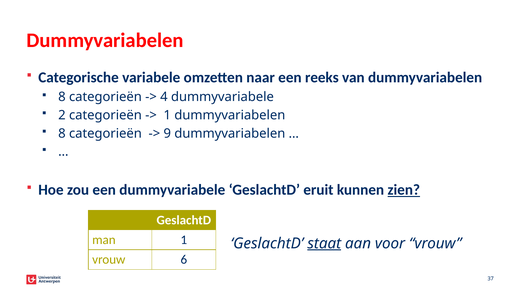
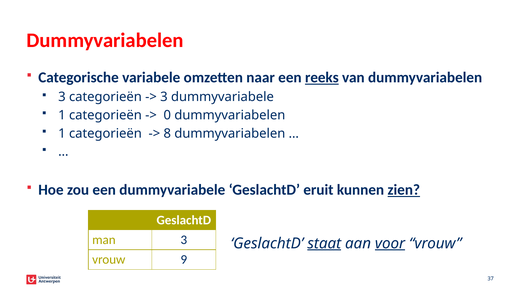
reeks underline: none -> present (322, 77)
8: 8 -> 3 (62, 97)
4: 4 -> 3 (164, 97)
2: 2 -> 1 (62, 115)
1: 1 -> 0 (167, 115)
8: 8 -> 1 (62, 133)
9: 9 -> 8 (167, 133)
man 1: 1 -> 3 (184, 239)
voor underline: none -> present (390, 243)
6: 6 -> 9 (184, 259)
